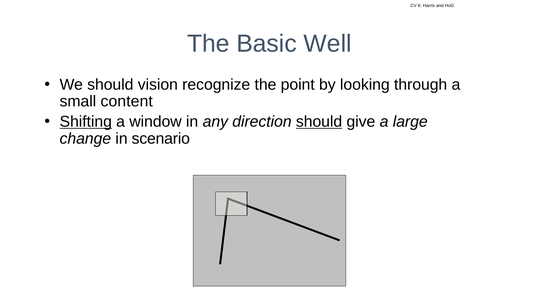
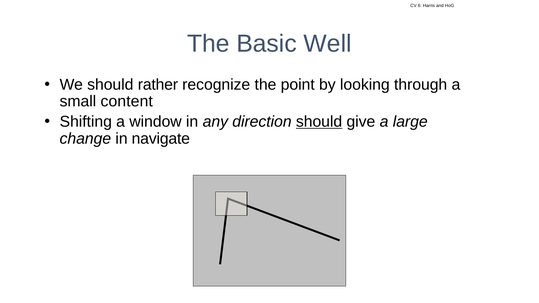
vision: vision -> rather (158, 85)
Shifting underline: present -> none (86, 122)
scenario: scenario -> navigate (161, 139)
